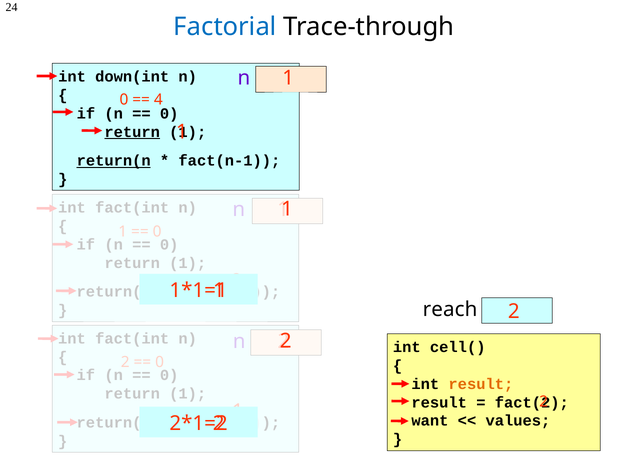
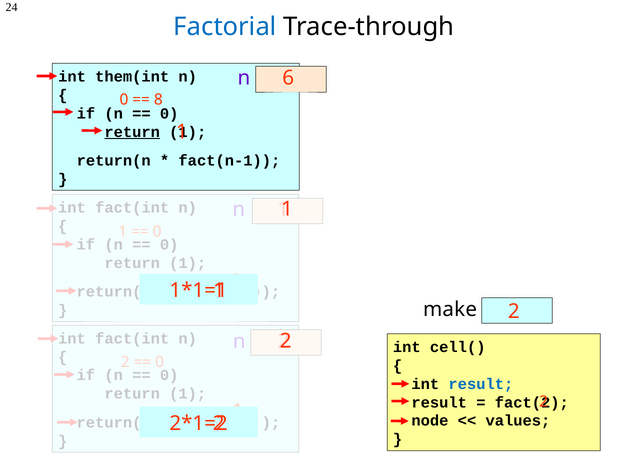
down(int: down(int -> them(int (132, 77)
1: 1 -> 6 (288, 78)
4: 4 -> 8 (158, 100)
return(n underline: present -> none (114, 161)
reach: reach -> make (450, 310)
result colour: orange -> blue (481, 385)
want: want -> node (430, 422)
